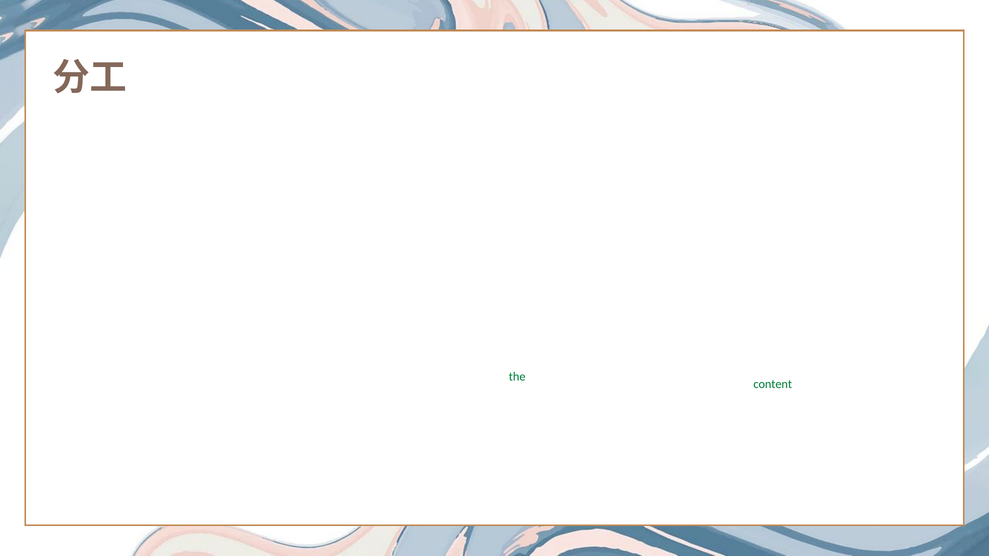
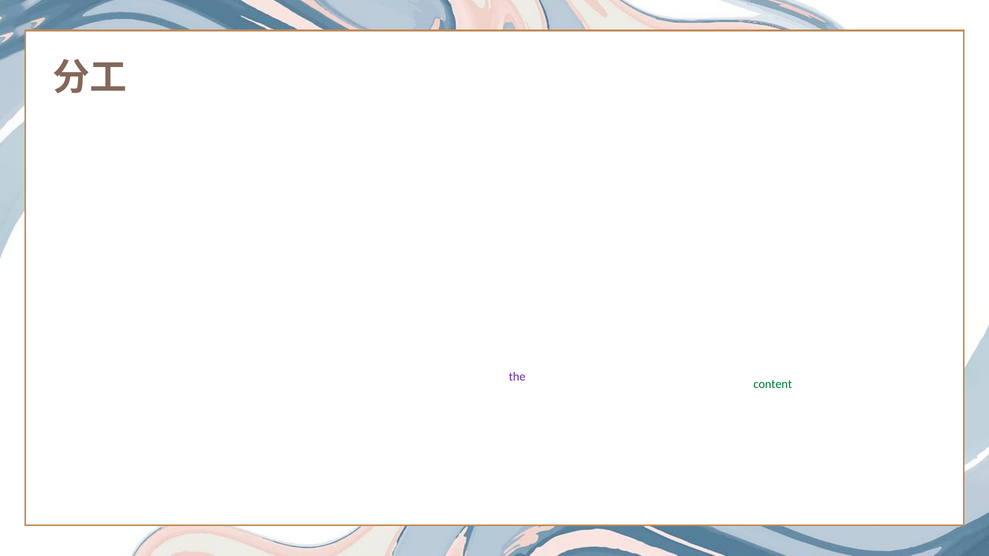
the colour: green -> purple (517, 377)
